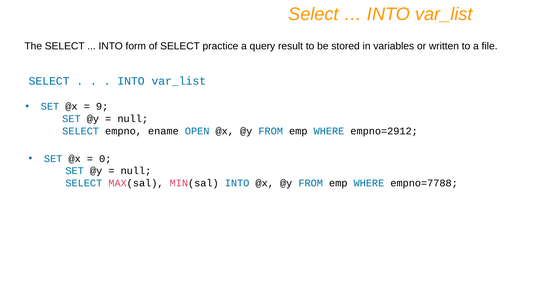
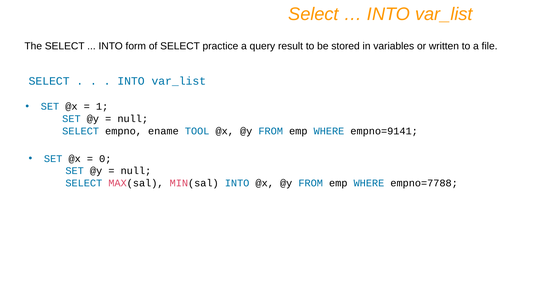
9: 9 -> 1 (102, 107)
OPEN: OPEN -> TOOL (197, 131)
empno=2912: empno=2912 -> empno=9141 (384, 131)
